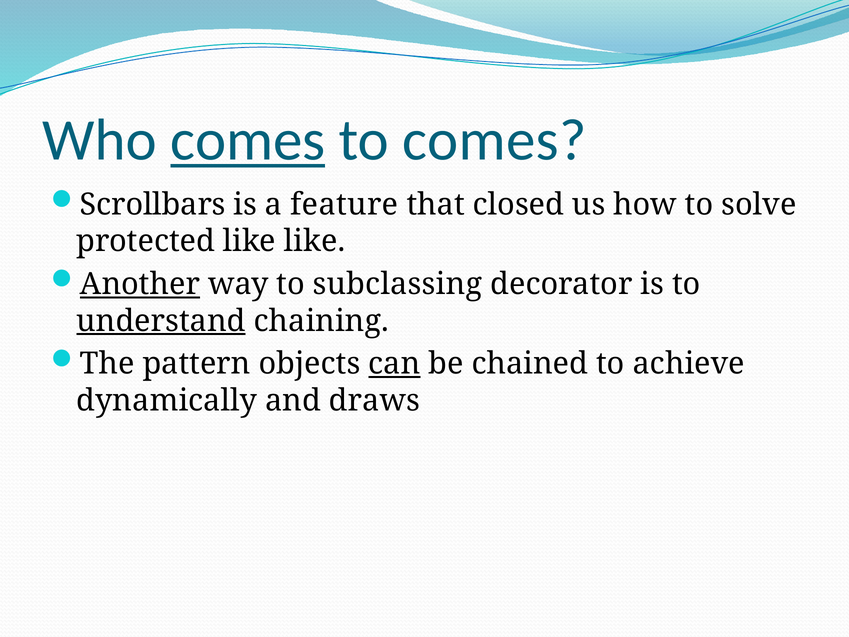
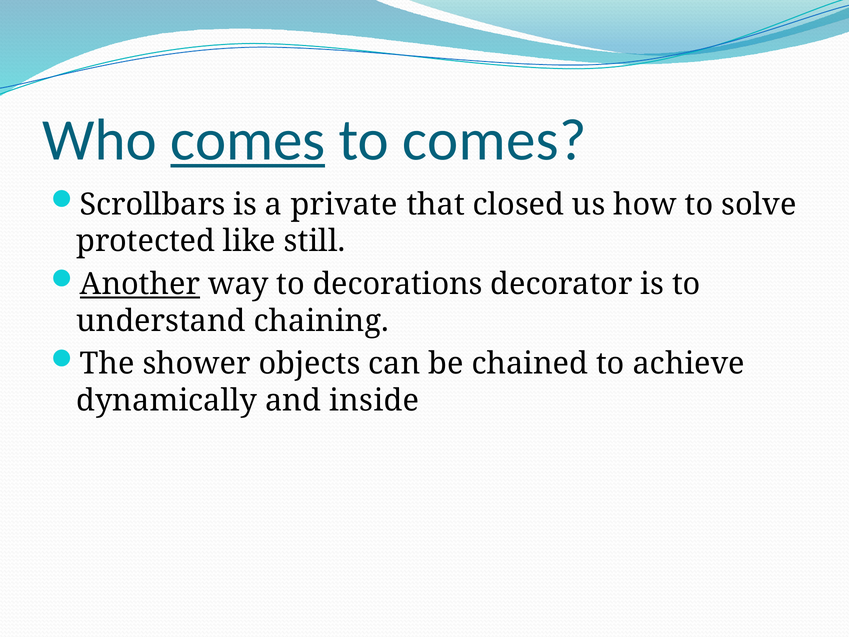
feature: feature -> private (344, 204)
like like: like -> still (315, 241)
subclassing: subclassing -> decorations (398, 284)
understand underline: present -> none (161, 321)
pattern: pattern -> shower (197, 364)
can underline: present -> none (394, 364)
draws: draws -> inside (374, 400)
